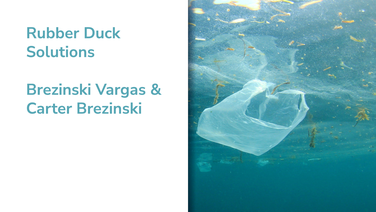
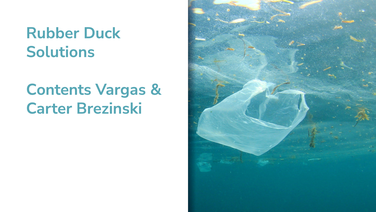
Brezinski: Brezinski -> Contents (59, 89)
